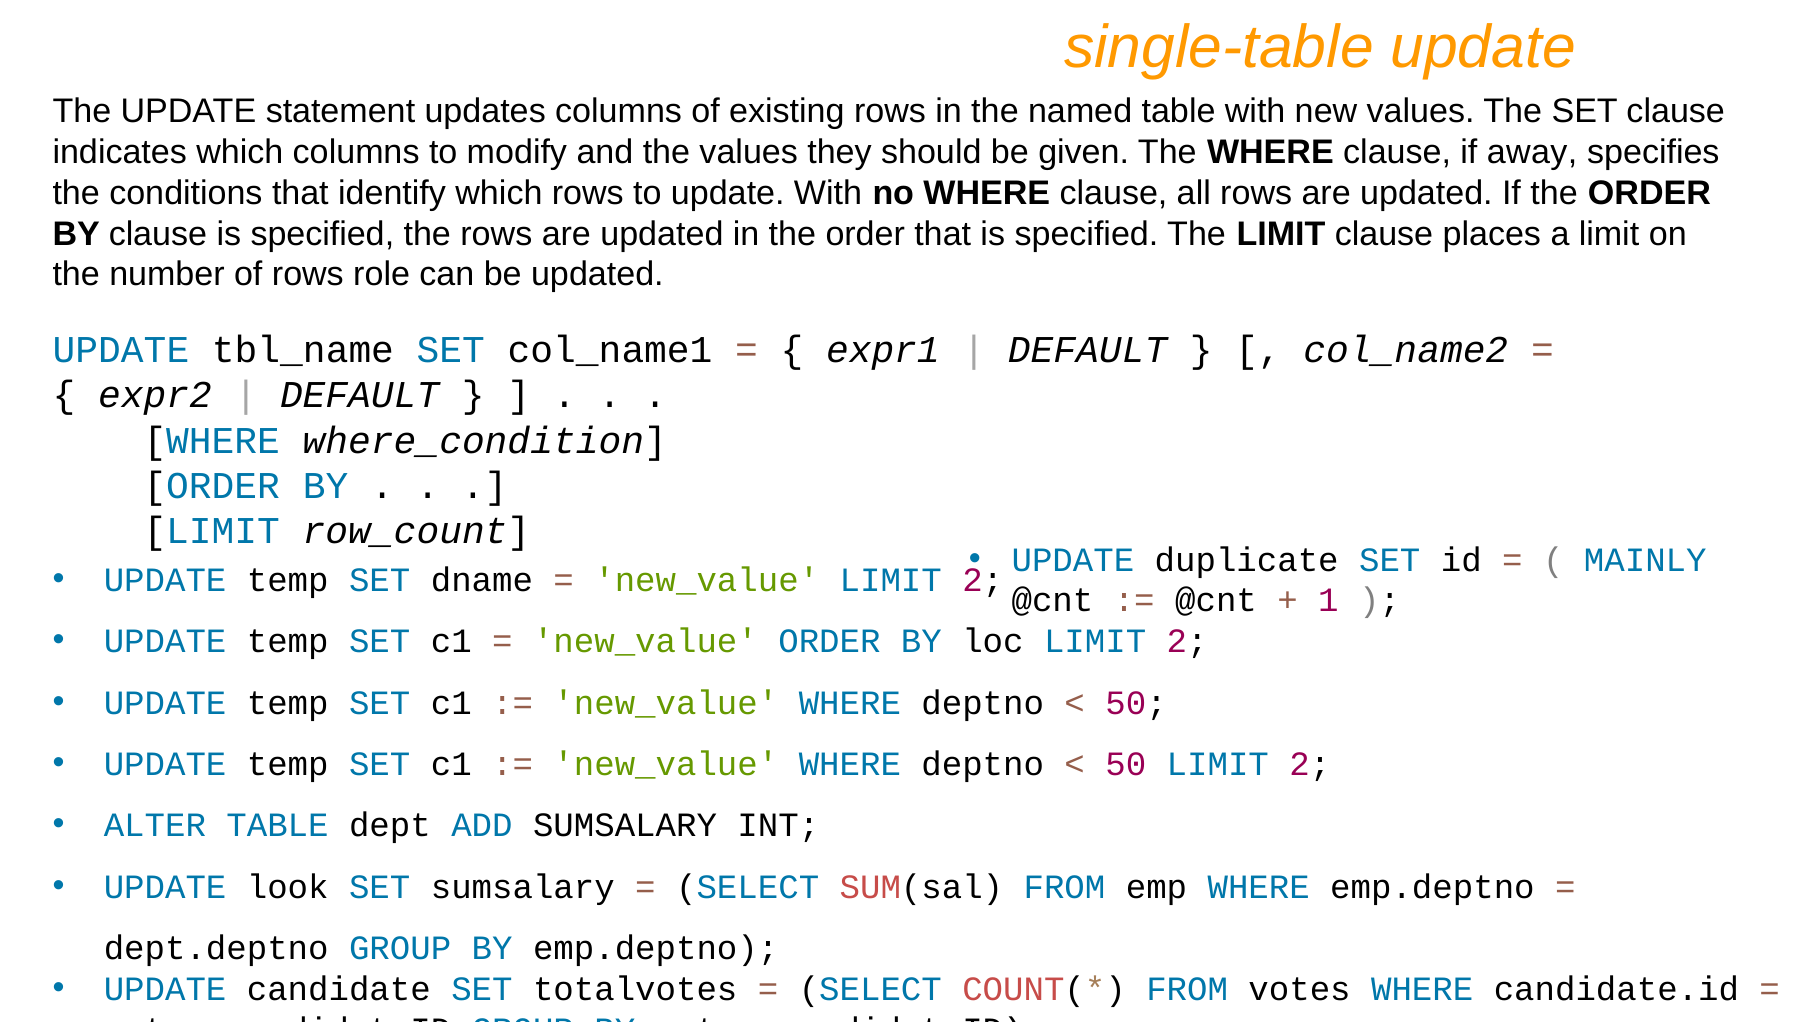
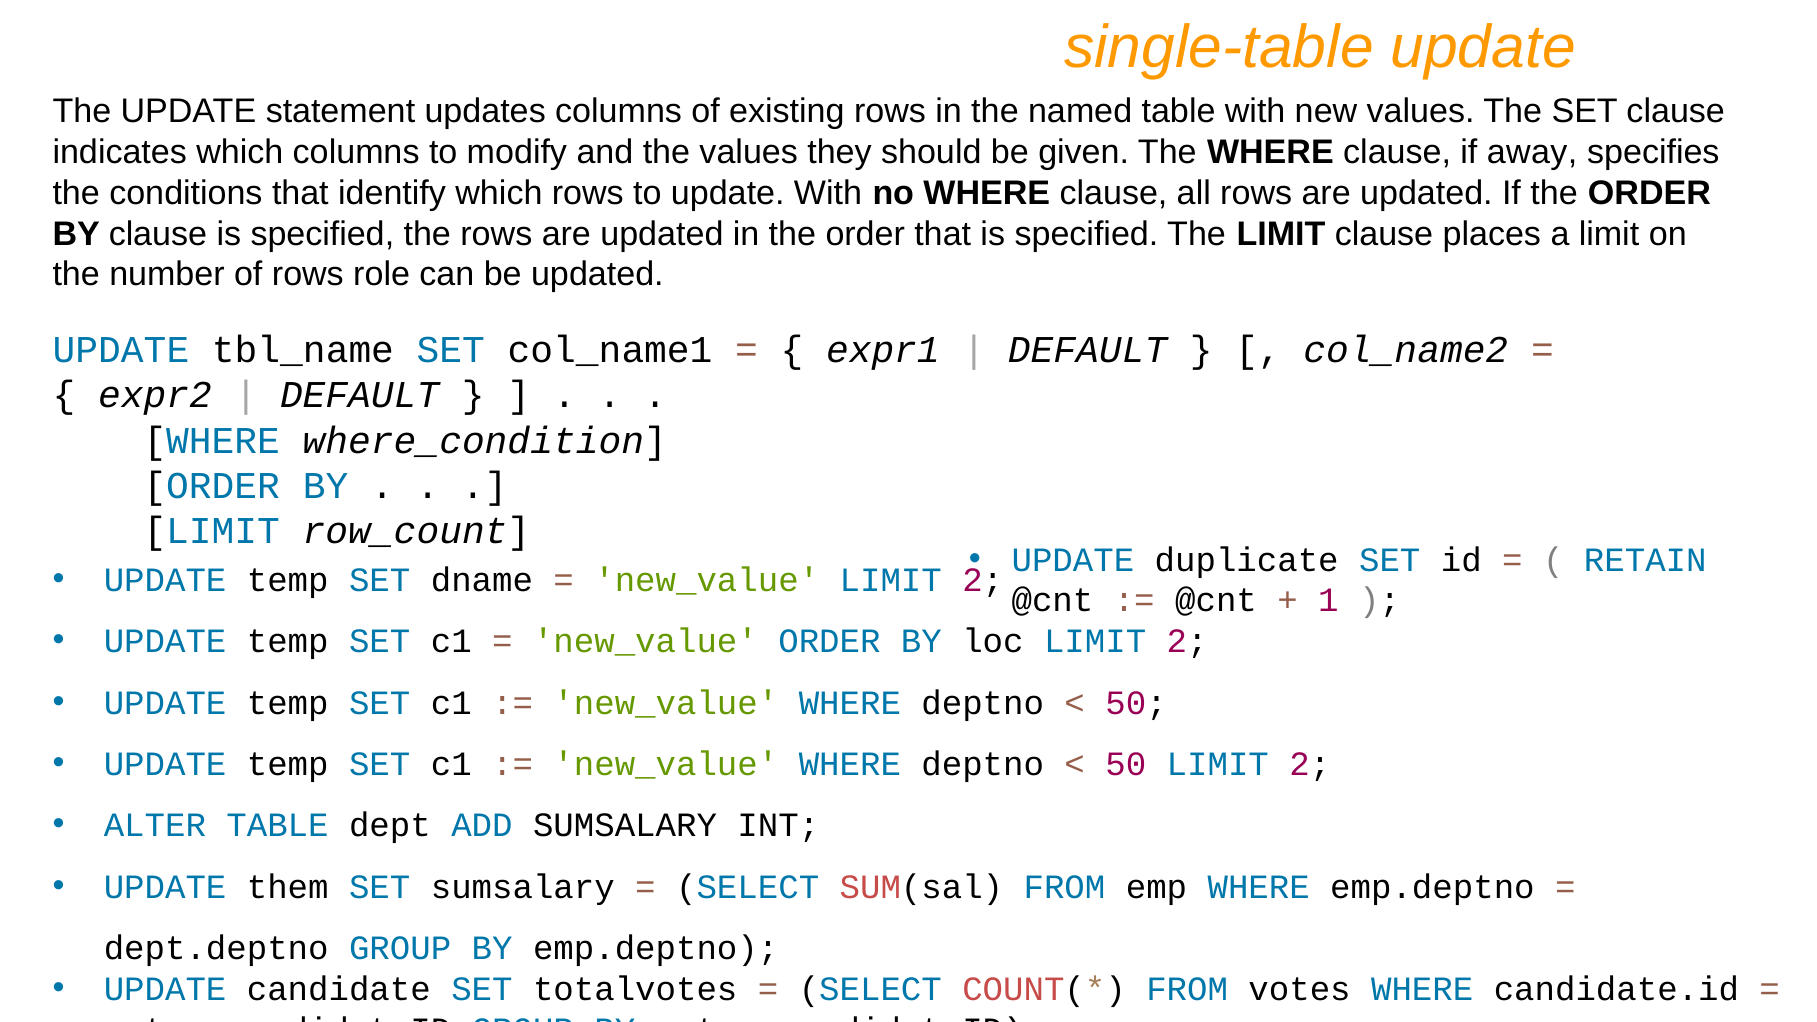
MAINLY: MAINLY -> RETAIN (1645, 560)
look: look -> them (288, 887)
